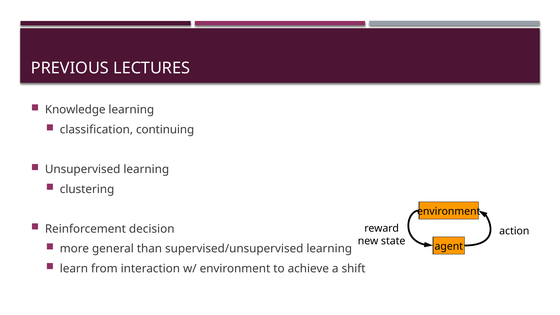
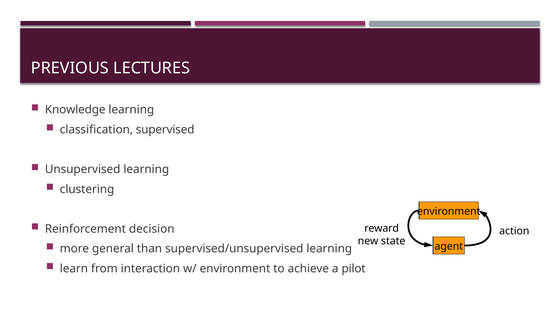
continuing: continuing -> supervised (165, 130)
shift: shift -> pilot (354, 269)
